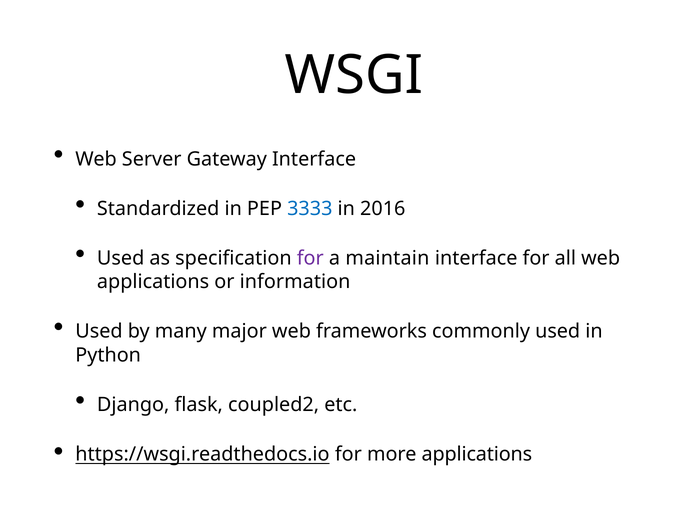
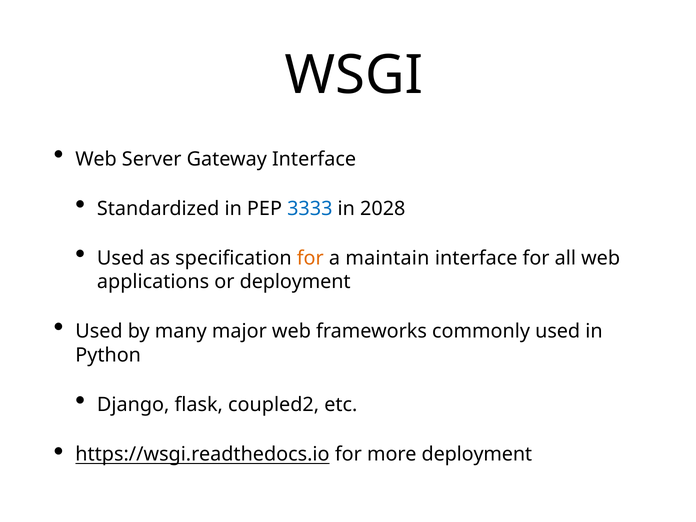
2016: 2016 -> 2028 (383, 209)
for colour: purple -> orange (310, 258)
or information: information -> deployment (295, 282)
more applications: applications -> deployment (477, 454)
